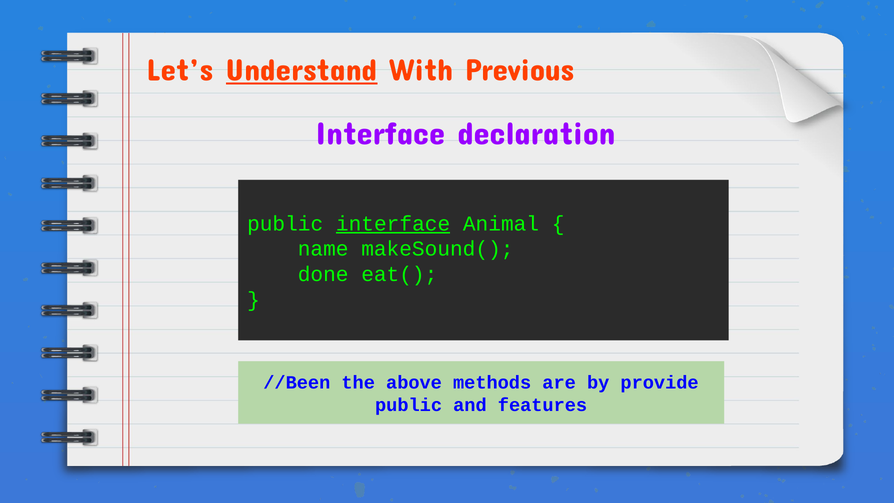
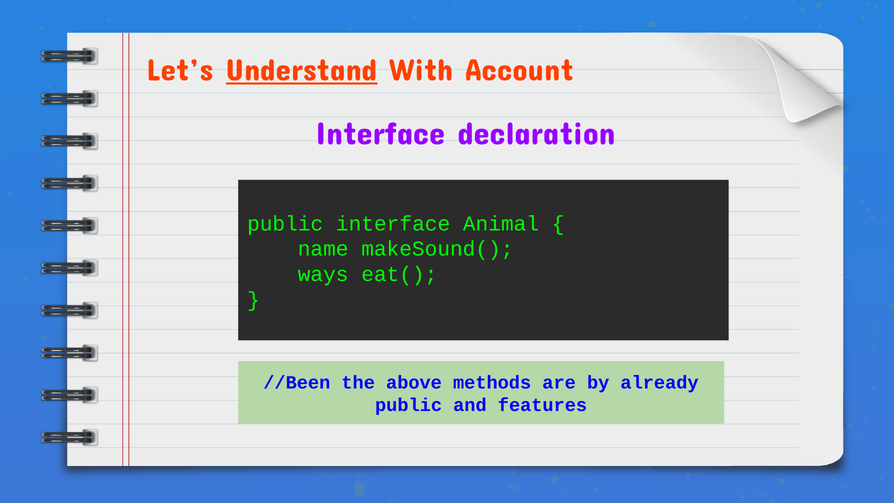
Previous: Previous -> Account (519, 70)
interface underline: present -> none (393, 224)
done: done -> ways (323, 274)
provide: provide -> already (660, 383)
